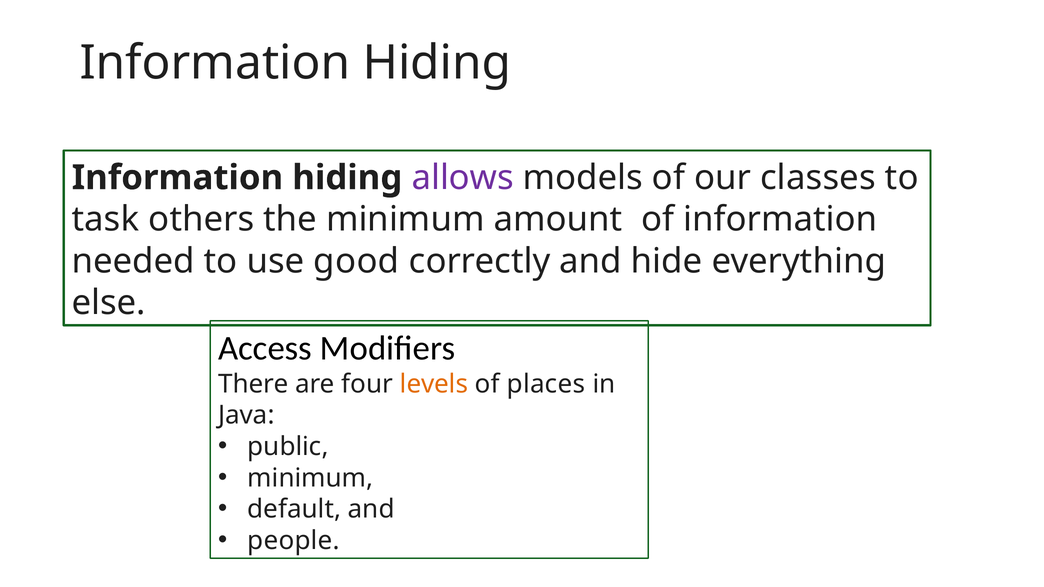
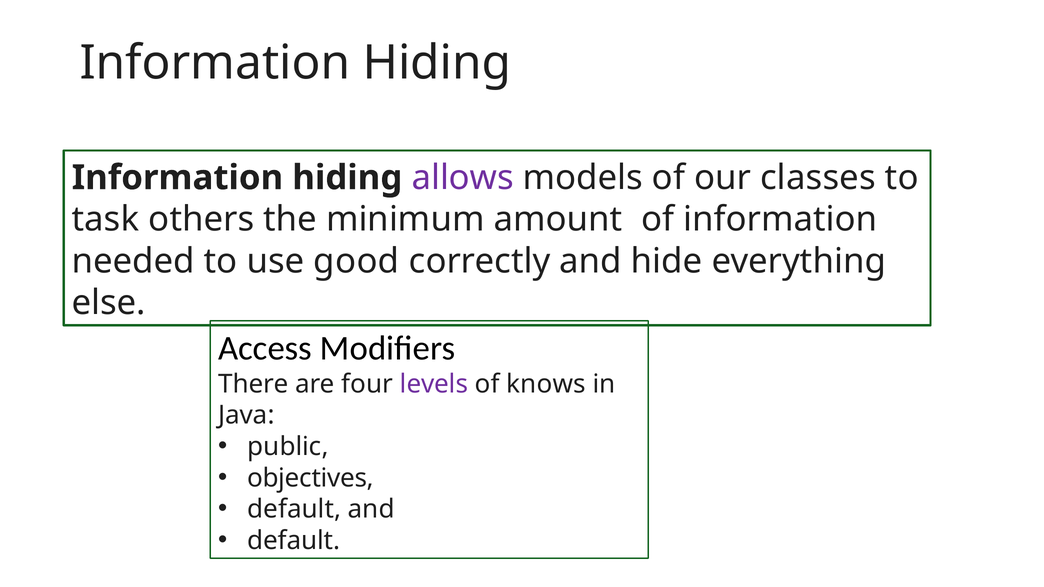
levels colour: orange -> purple (434, 384)
places: places -> knows (546, 384)
minimum: minimum -> objectives (310, 478)
people: people -> default (294, 541)
